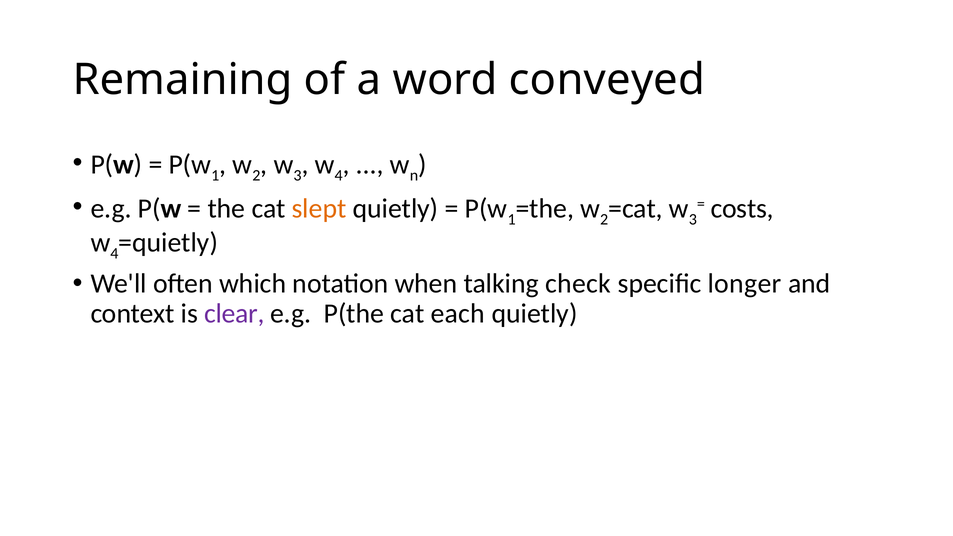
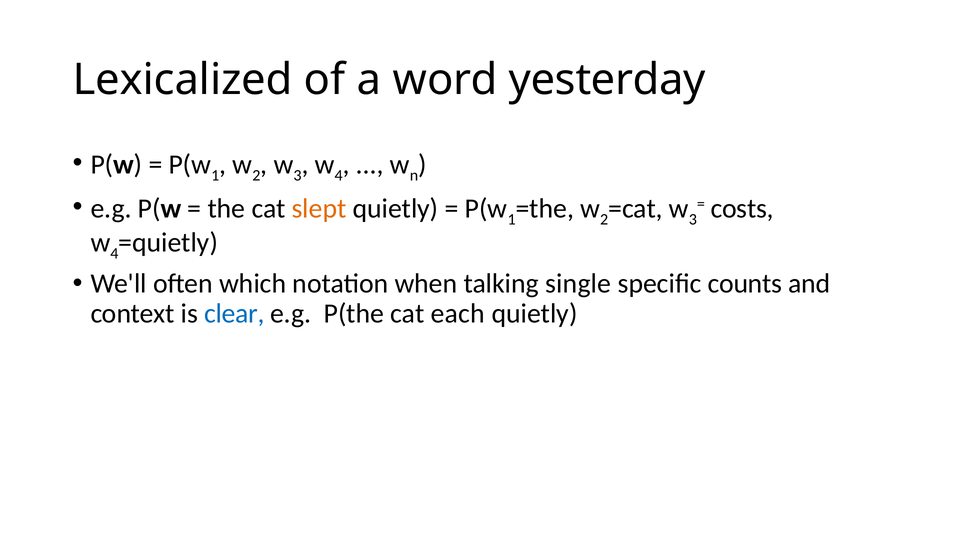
Remaining: Remaining -> Lexicalized (183, 80)
conveyed: conveyed -> yesterday (607, 80)
check: check -> single (578, 283)
longer: longer -> counts (745, 283)
clear colour: purple -> blue (234, 314)
